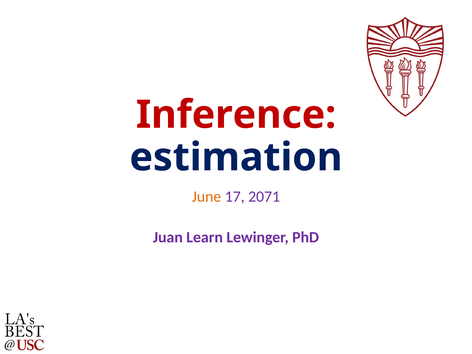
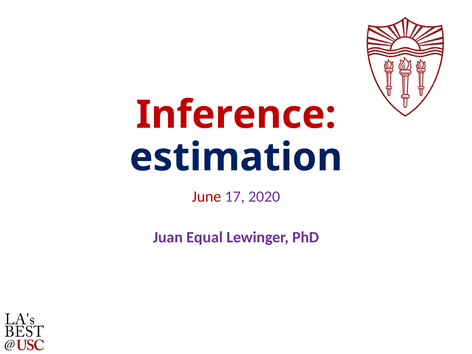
June colour: orange -> red (207, 197)
2071: 2071 -> 2020 (264, 197)
Learn: Learn -> Equal (205, 237)
